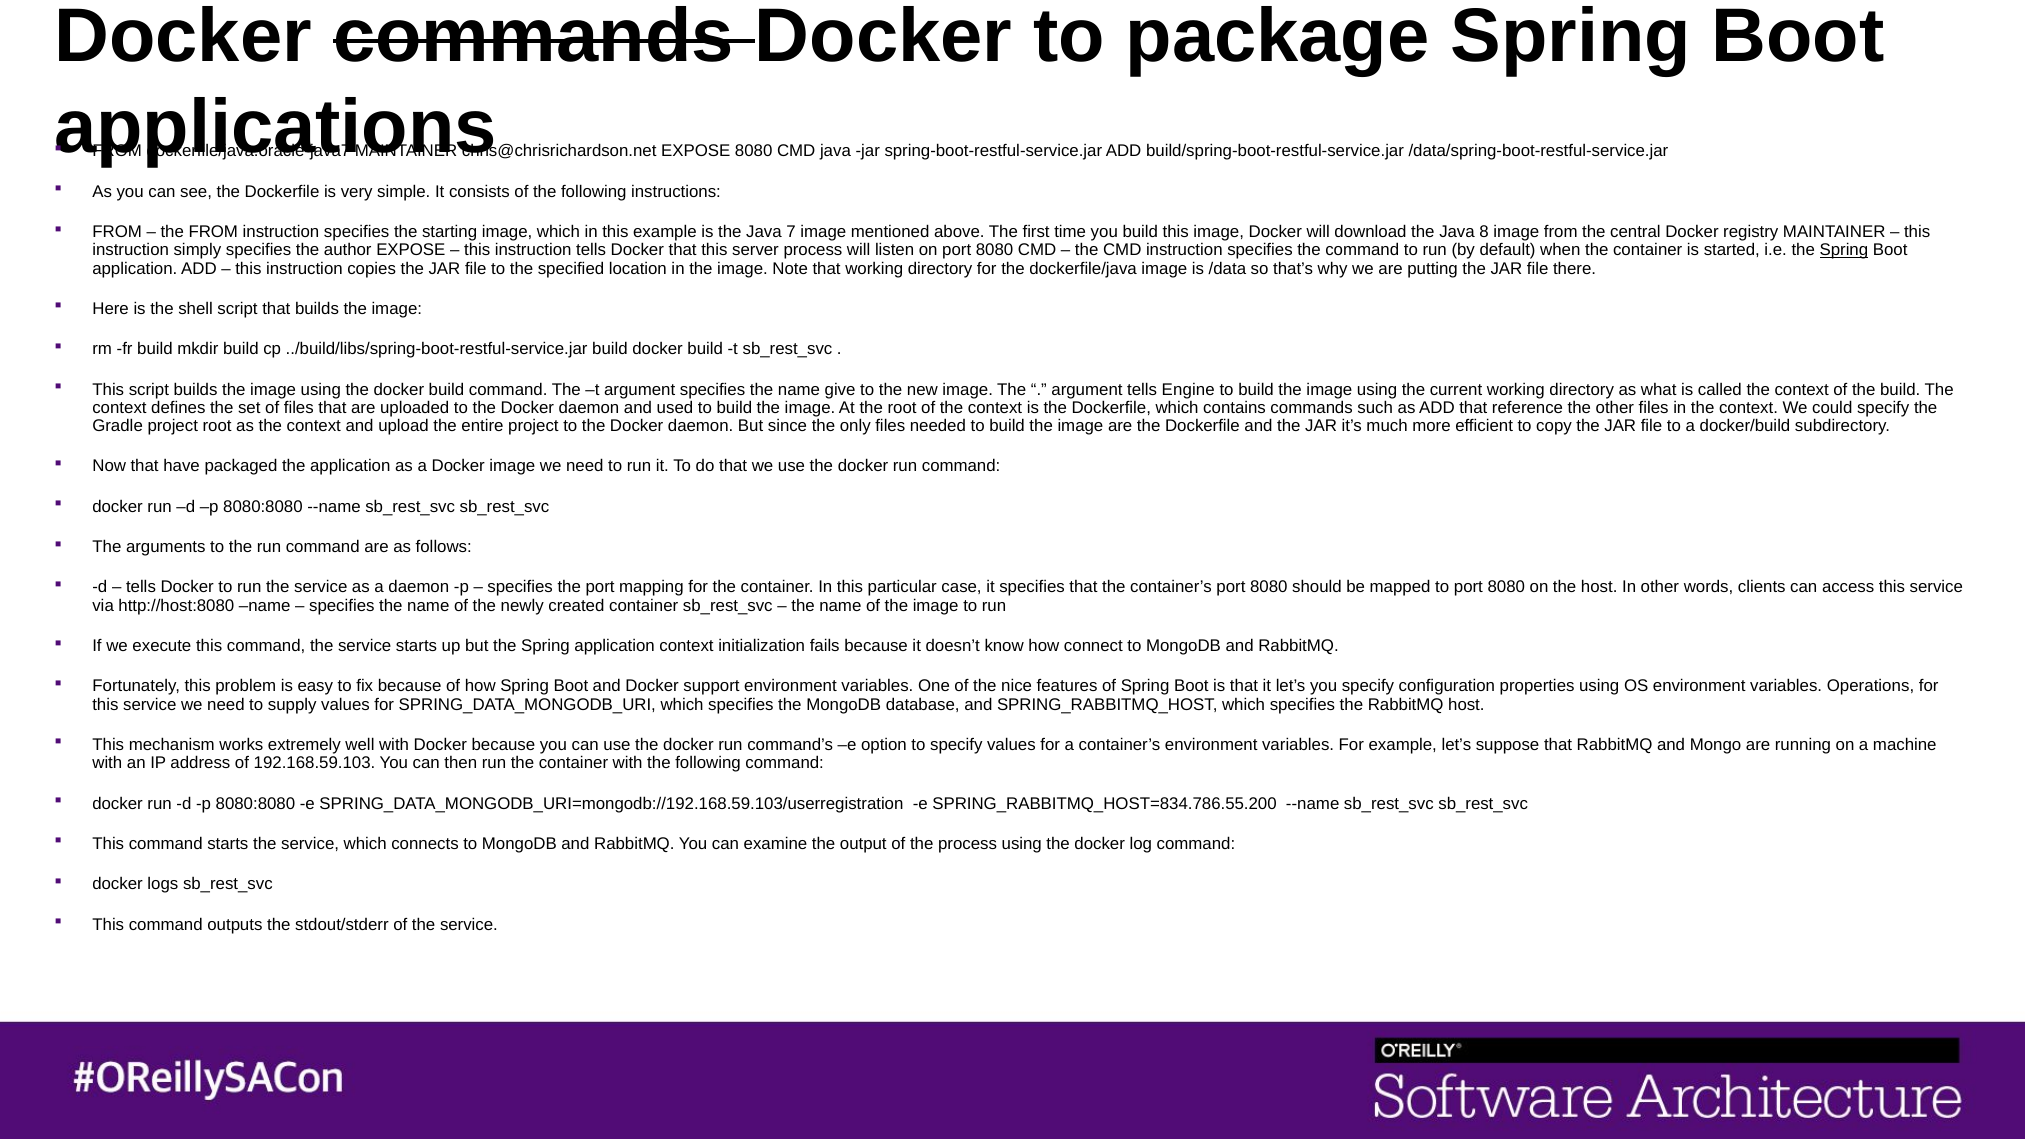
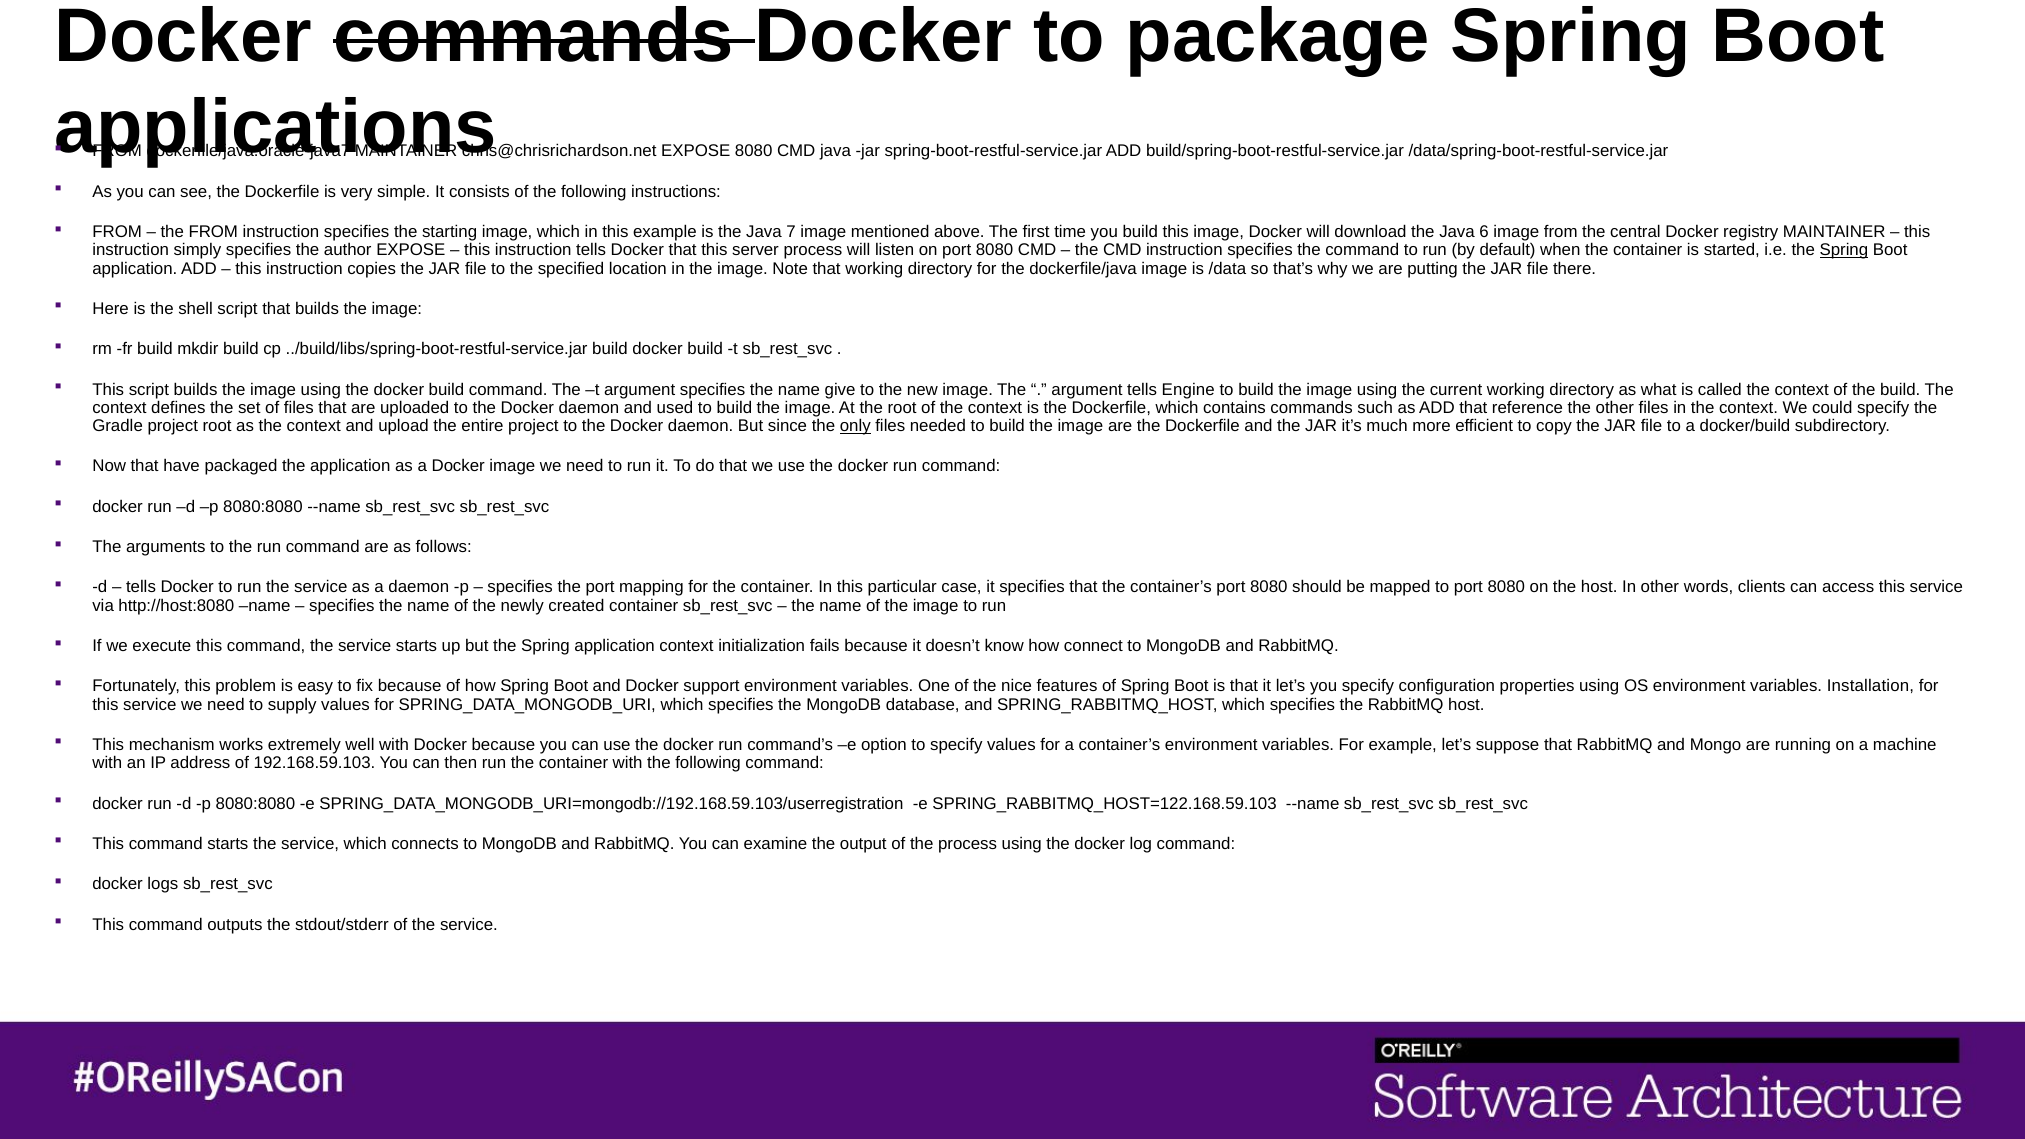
8: 8 -> 6 (1484, 232)
only underline: none -> present (855, 426)
Operations: Operations -> Installation (1870, 686)
SPRING_RABBITMQ_HOST=834.786.55.200: SPRING_RABBITMQ_HOST=834.786.55.200 -> SPRING_RABBITMQ_HOST=122.168.59.103 (1105, 804)
